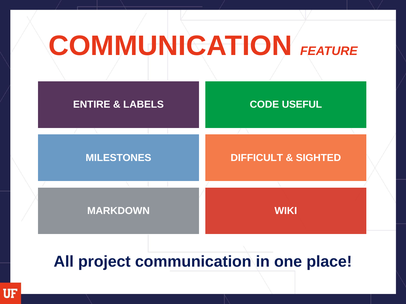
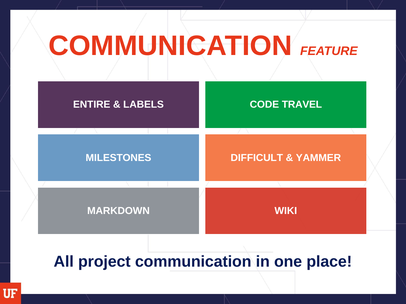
USEFUL: USEFUL -> TRAVEL (302, 105)
SIGHTED: SIGHTED -> YAMMER (318, 158)
